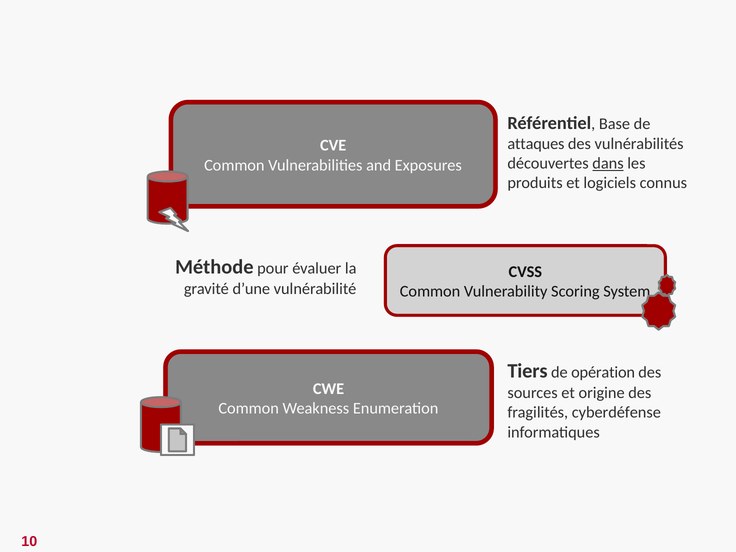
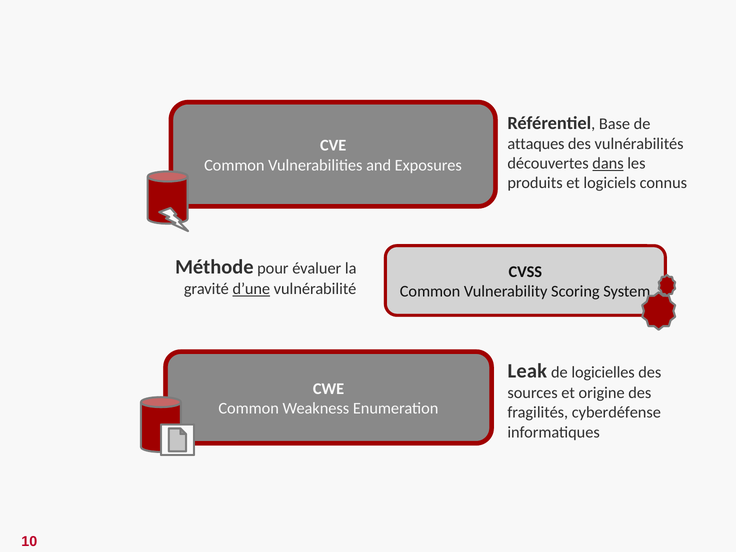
d’une underline: none -> present (251, 289)
Tiers: Tiers -> Leak (527, 371)
opération: opération -> logicielles (603, 372)
